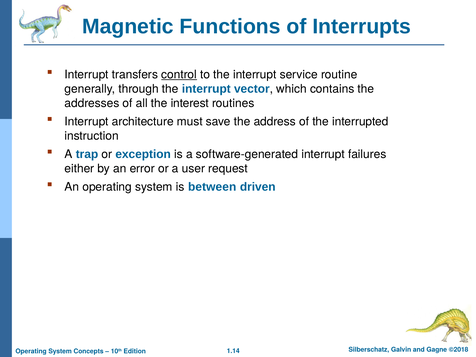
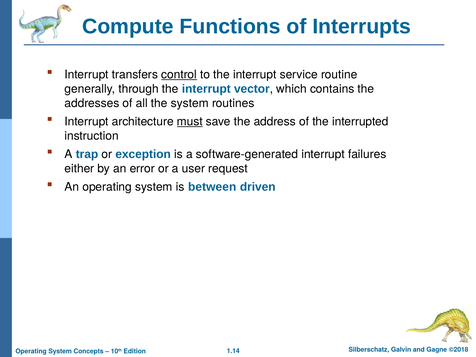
Magnetic: Magnetic -> Compute (128, 27)
the interest: interest -> system (190, 103)
must underline: none -> present (190, 122)
